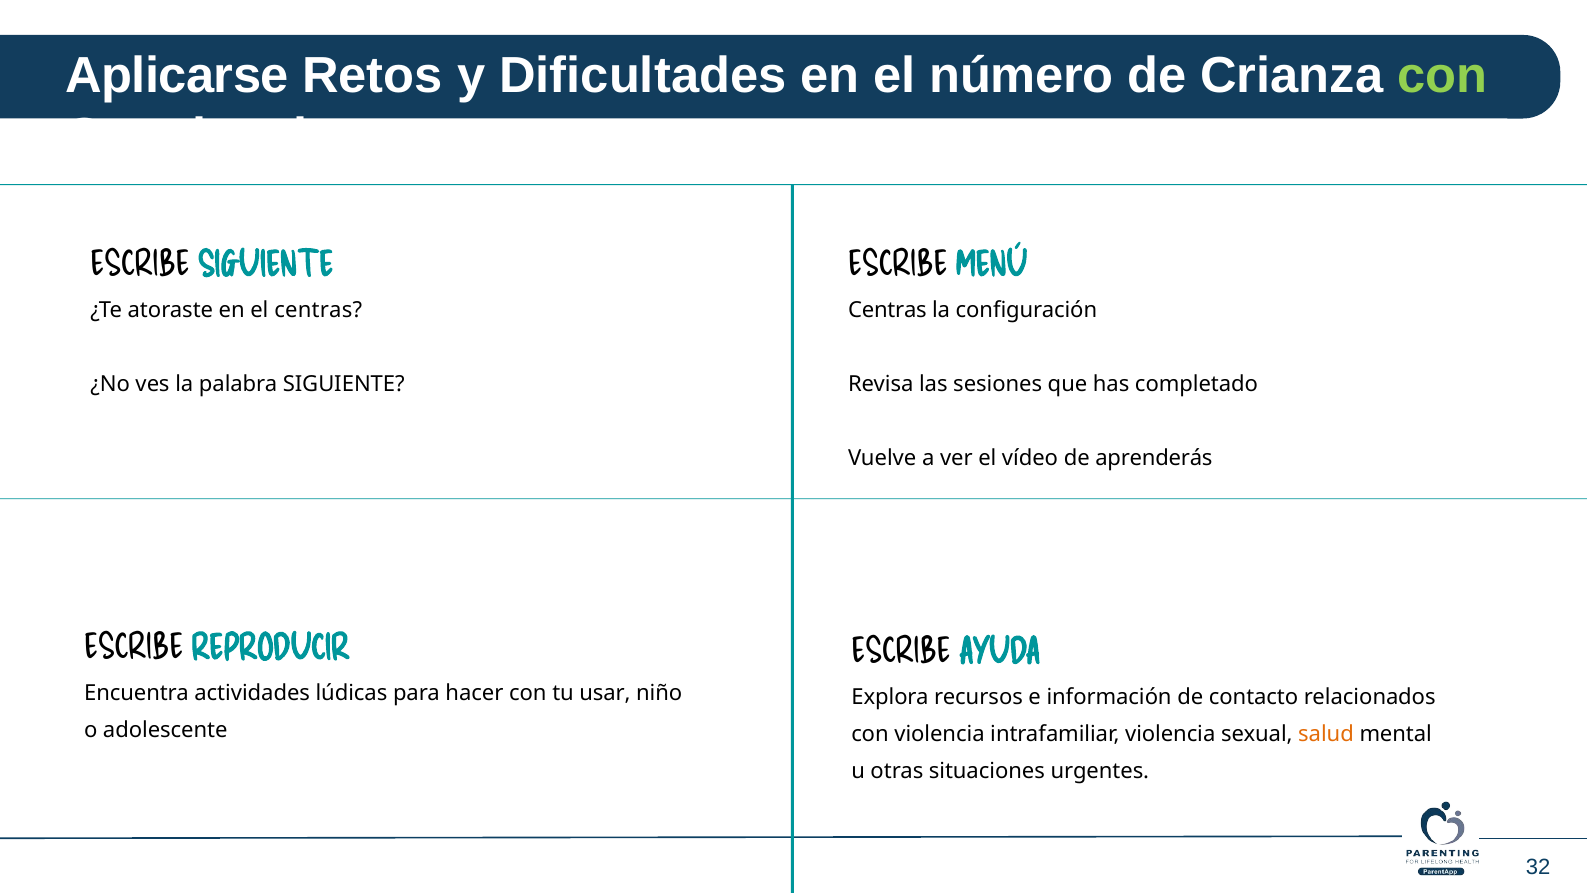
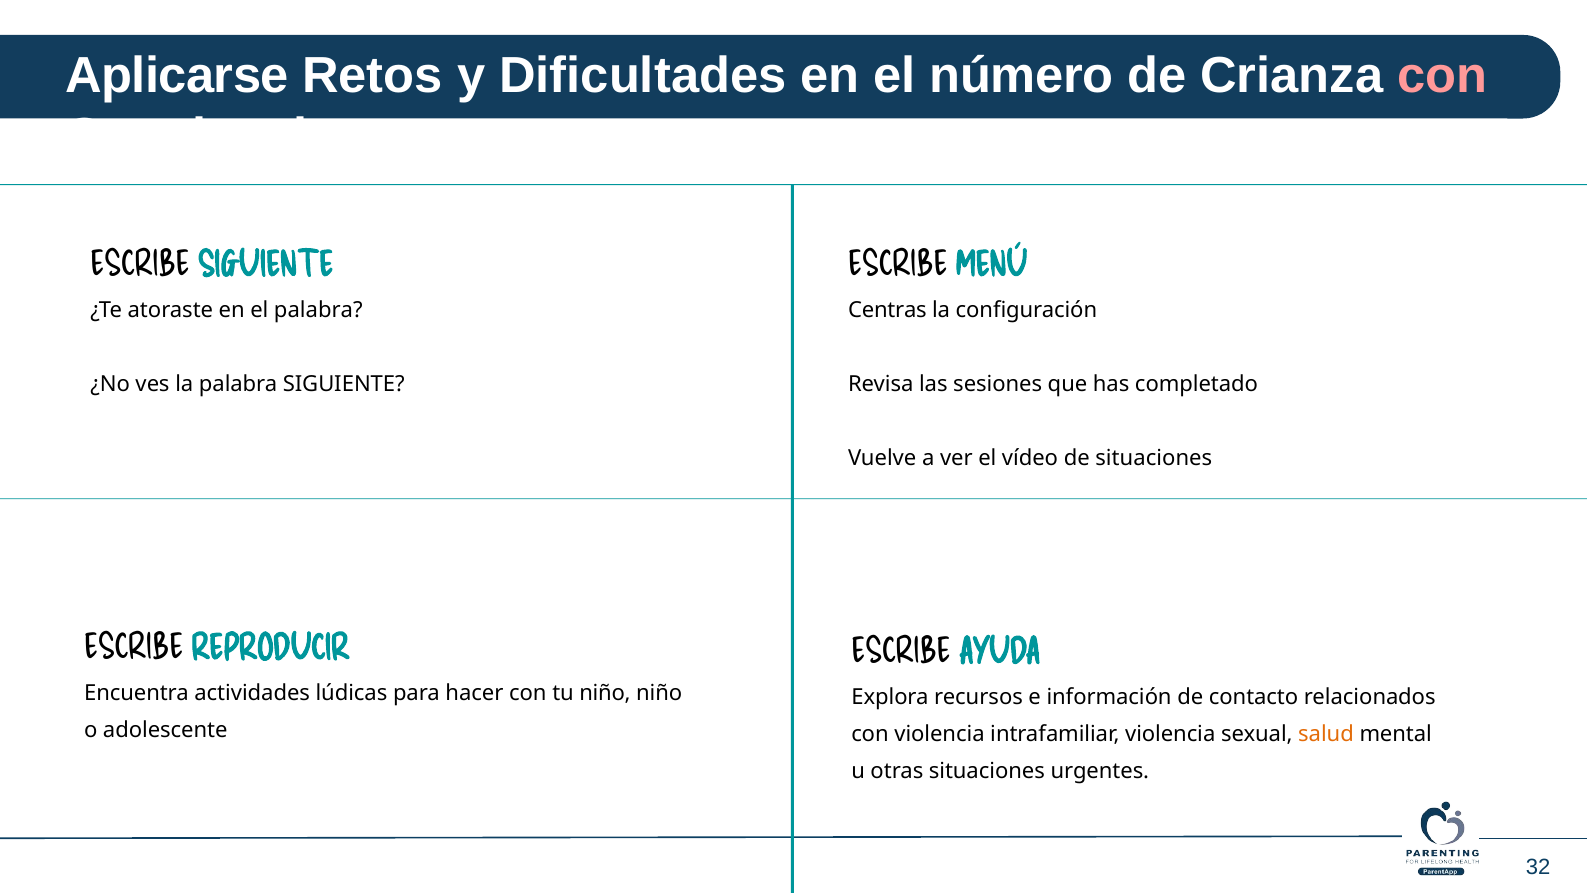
con colour: light green -> pink (1442, 76)
el centras: centras -> palabra (318, 310)
de aprenderás: aprenderás -> situaciones (1154, 458)
tu usar: usar -> niño (605, 693)
